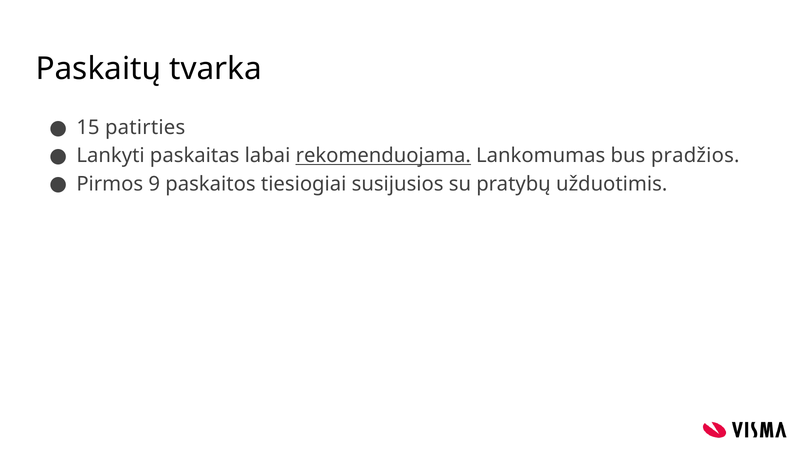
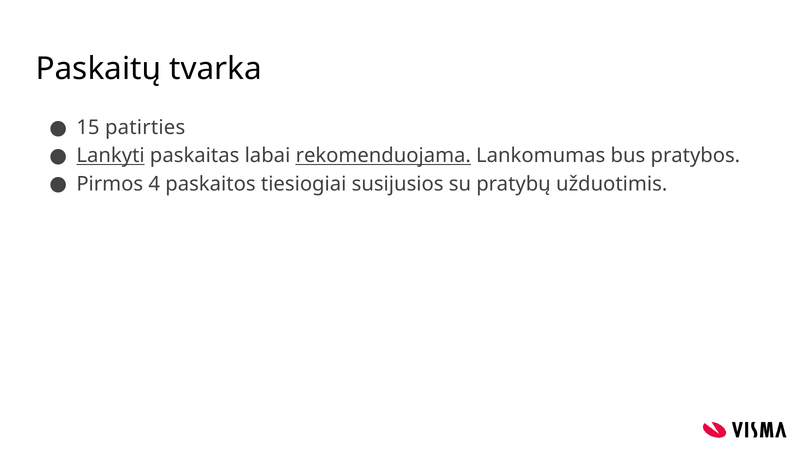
Lankyti underline: none -> present (111, 156)
pradžios: pradžios -> pratybos (695, 156)
9: 9 -> 4 (154, 184)
